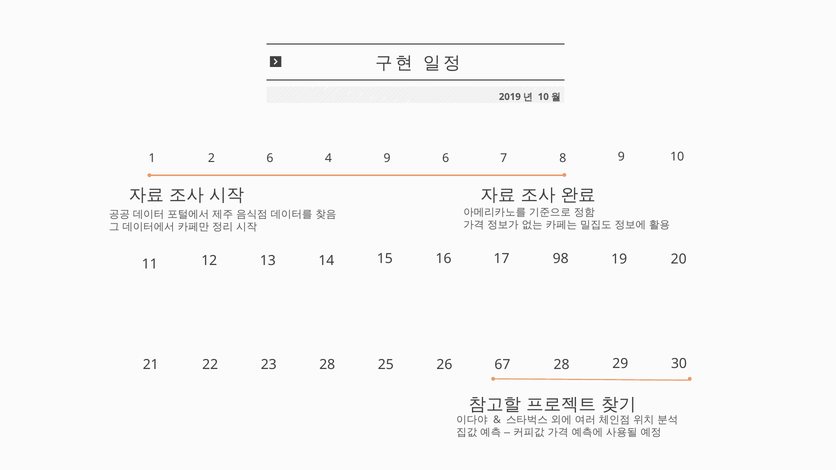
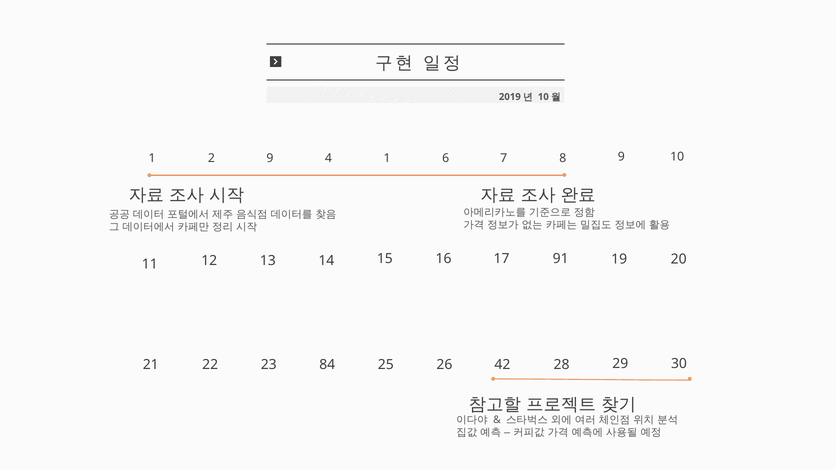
2 6: 6 -> 9 (270, 158)
4 9: 9 -> 1 (387, 158)
98: 98 -> 91 (561, 259)
23 28: 28 -> 84 (327, 365)
67: 67 -> 42 (502, 365)
